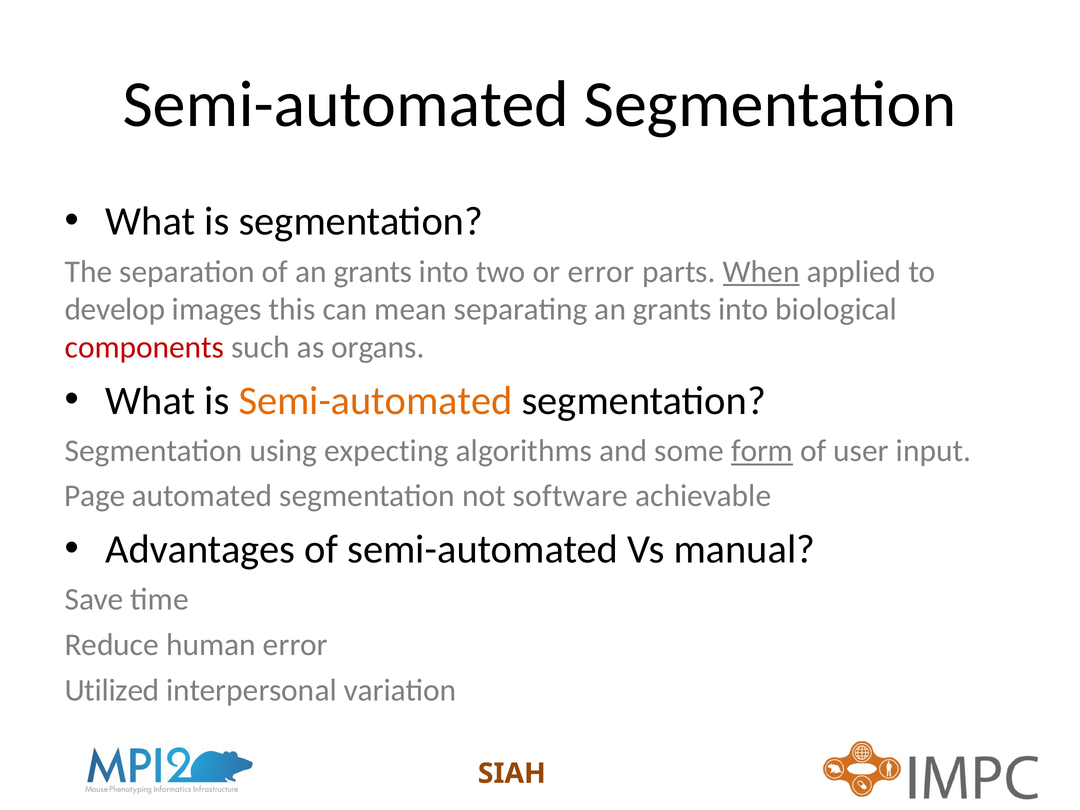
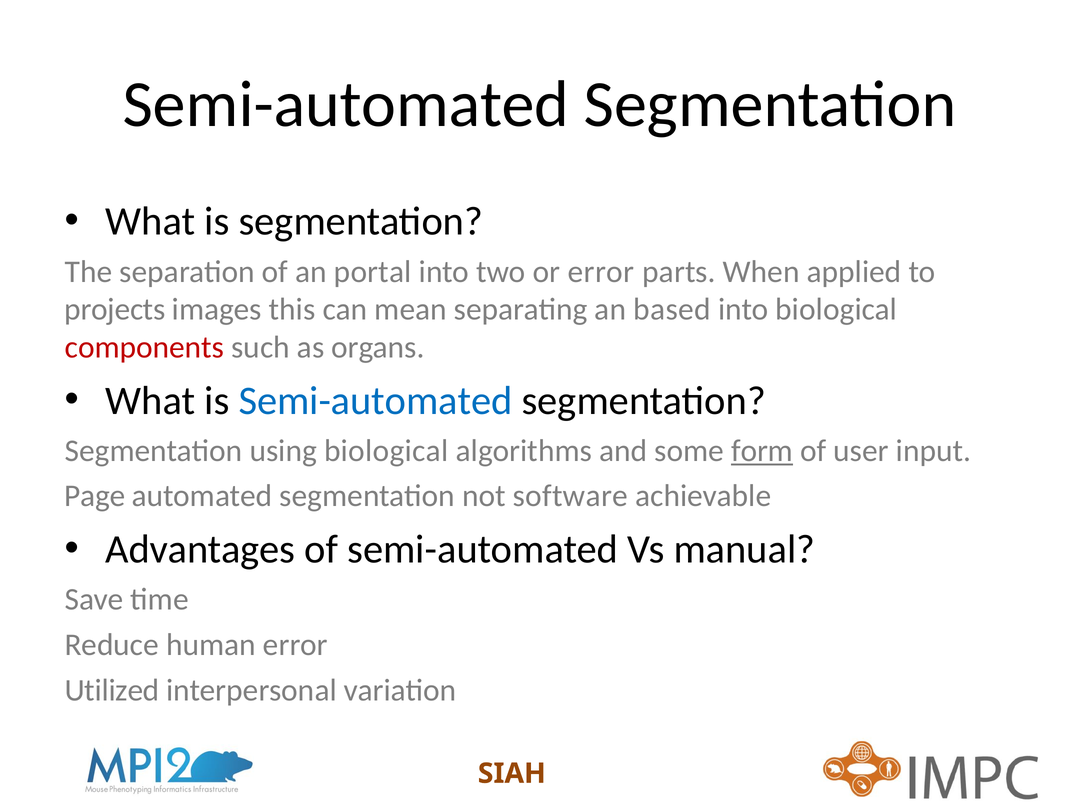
of an grants: grants -> portal (373, 272)
When underline: present -> none (761, 272)
develop: develop -> projects (115, 309)
separating an grants: grants -> based (672, 309)
Semi-automated colour: orange -> blue (375, 401)
using expecting: expecting -> biological (386, 451)
